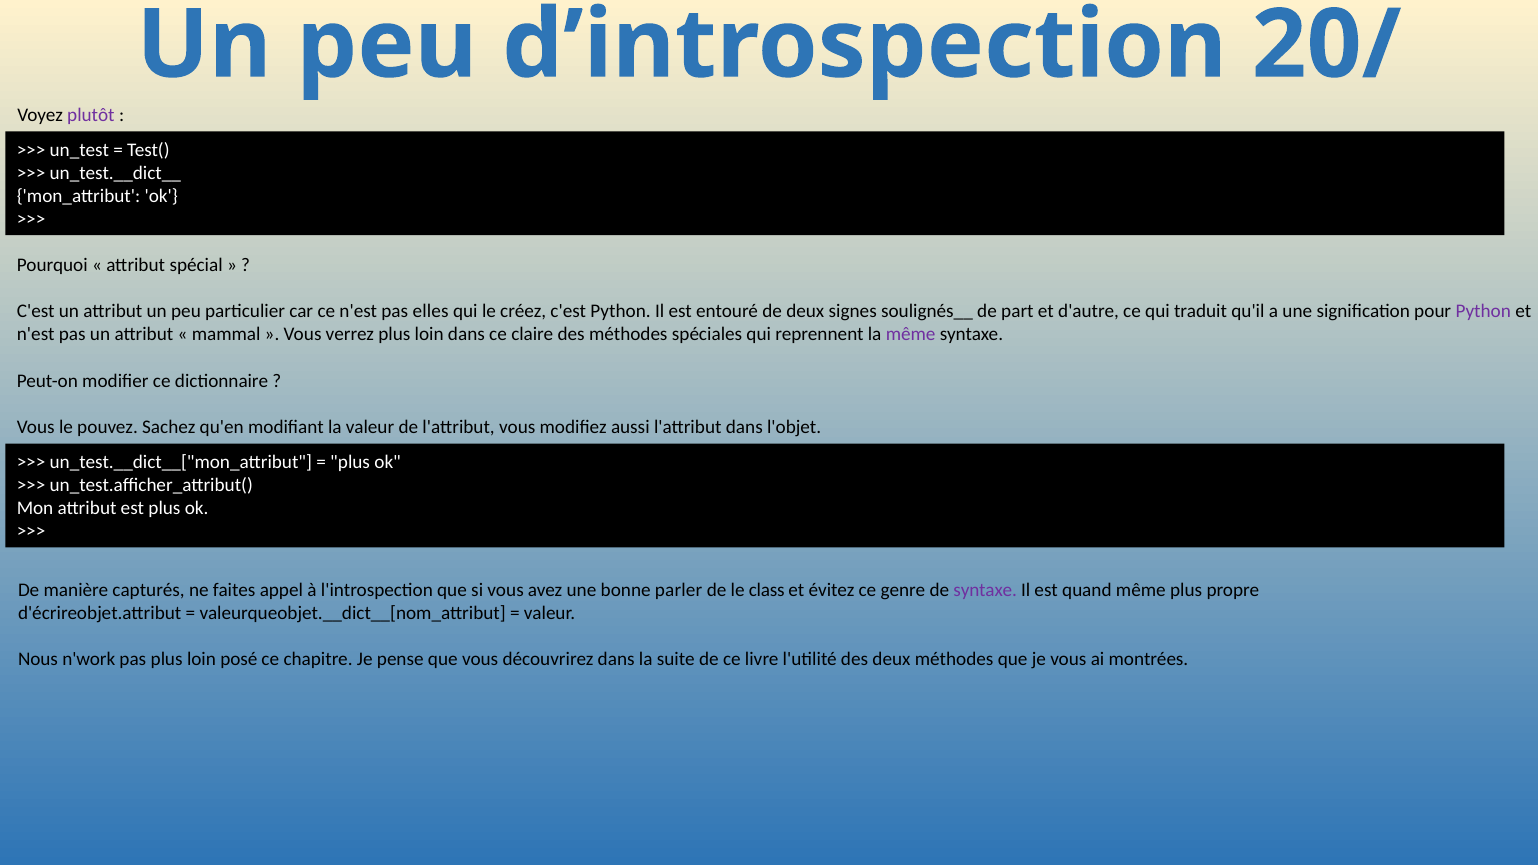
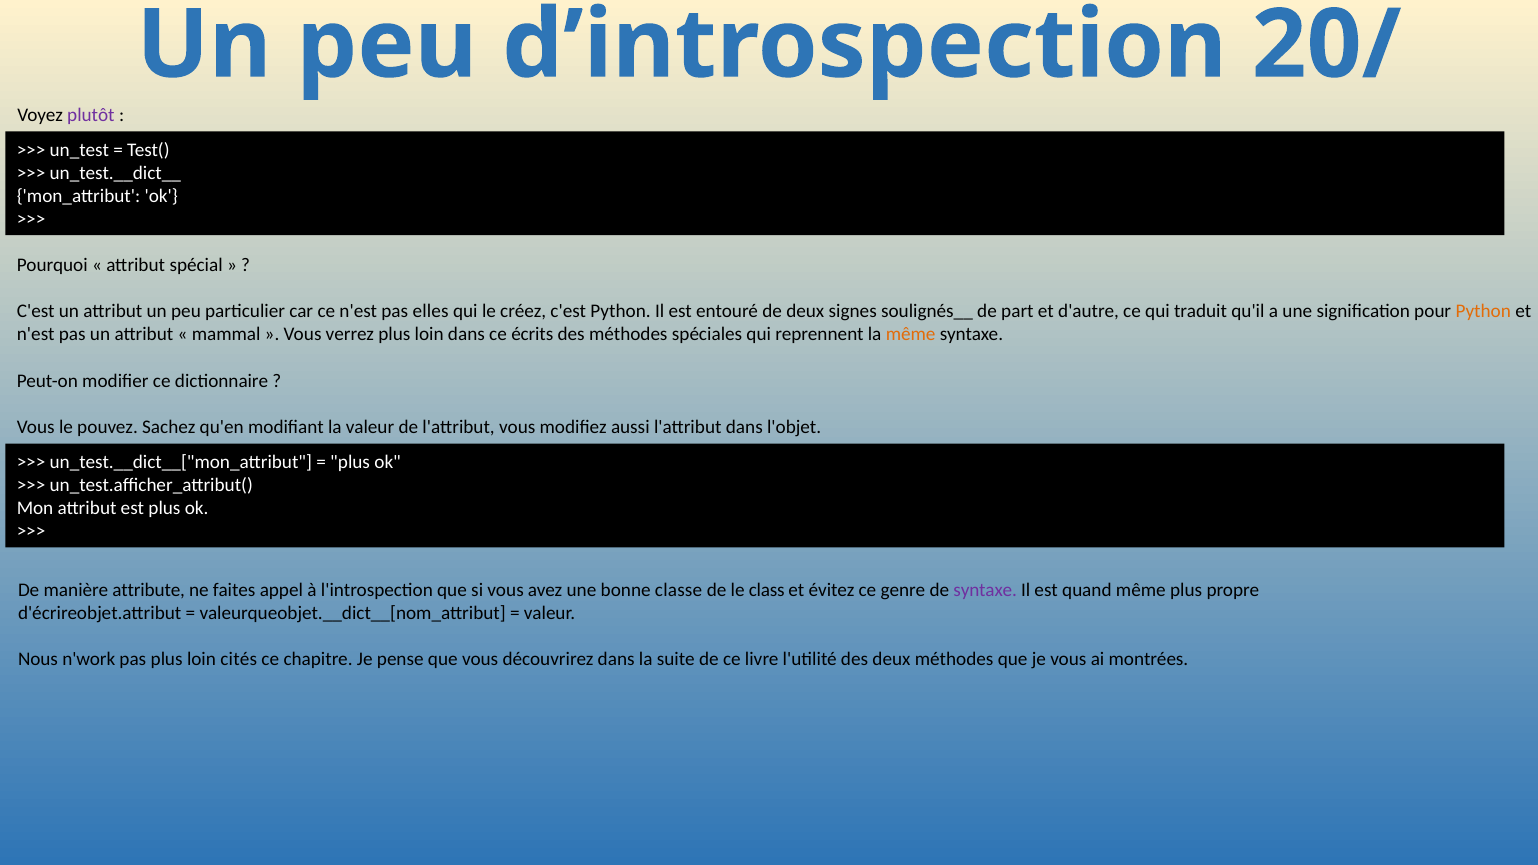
Python colour: purple -> orange (1483, 312)
claire: claire -> écrits (532, 335)
même colour: purple -> orange (911, 335)
capturés: capturés -> attribute (149, 590)
parler: parler -> classe (679, 590)
posé: posé -> cités (239, 659)
